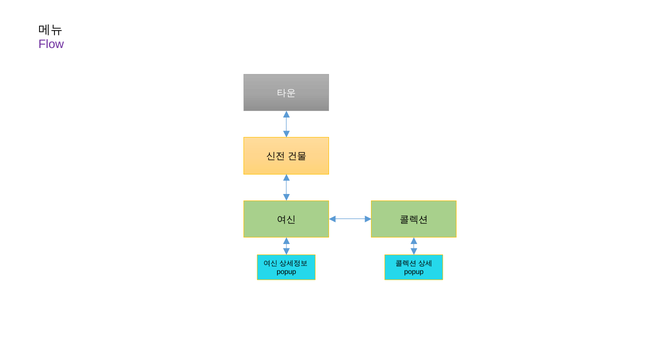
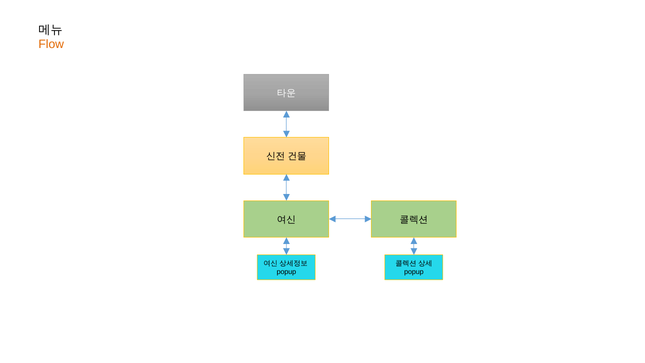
Flow colour: purple -> orange (51, 44)
